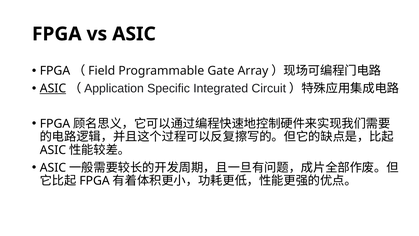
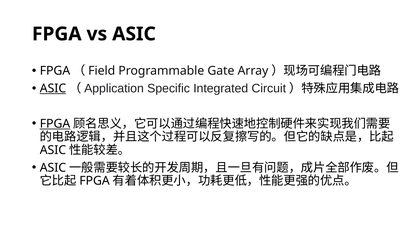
FPGA underline: none -> present (55, 124)
